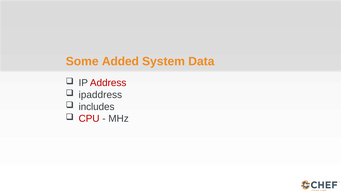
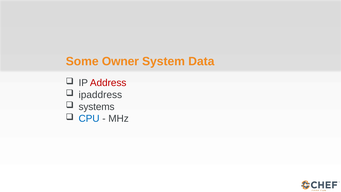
Added: Added -> Owner (120, 61)
includes: includes -> systems (97, 107)
CPU colour: red -> blue (89, 119)
